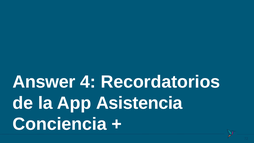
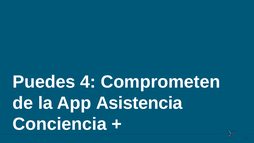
Answer: Answer -> Puedes (44, 82)
Recordatorios: Recordatorios -> Comprometen (160, 82)
